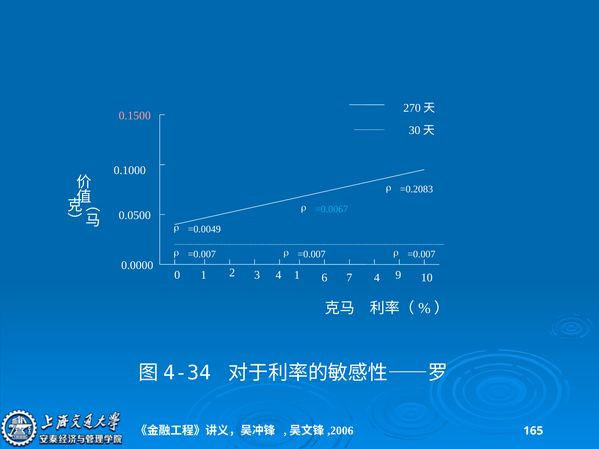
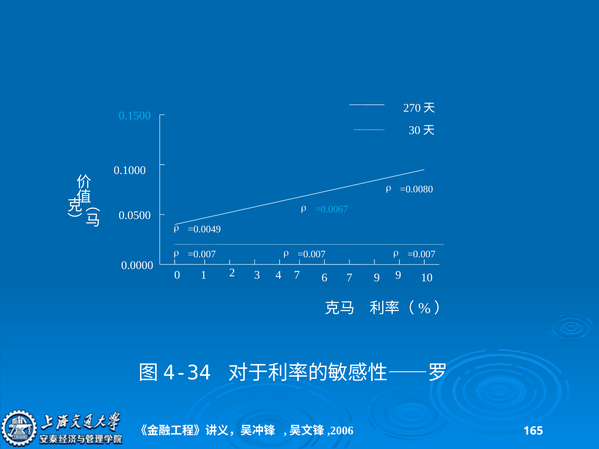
0.1500 colour: pink -> light blue (135, 116)
=0.2083: =0.2083 -> =0.0080 (416, 189)
4 1: 1 -> 7 (297, 275)
7 4: 4 -> 9 (377, 278)
